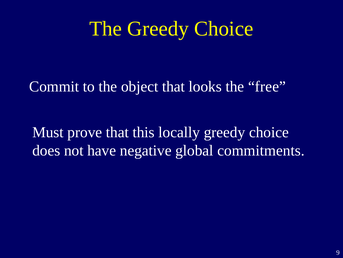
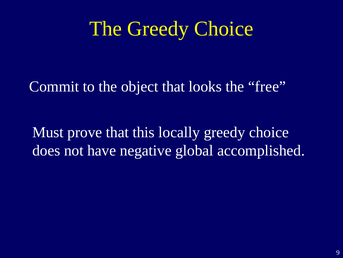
commitments: commitments -> accomplished (261, 150)
